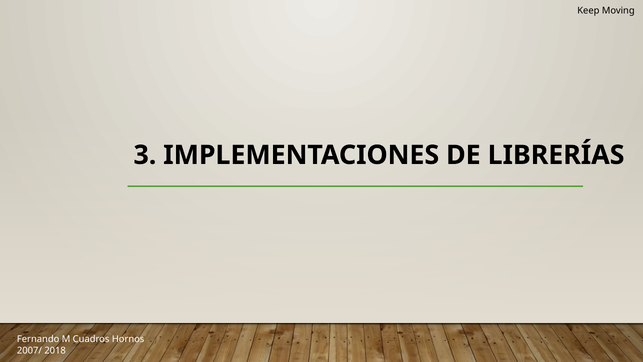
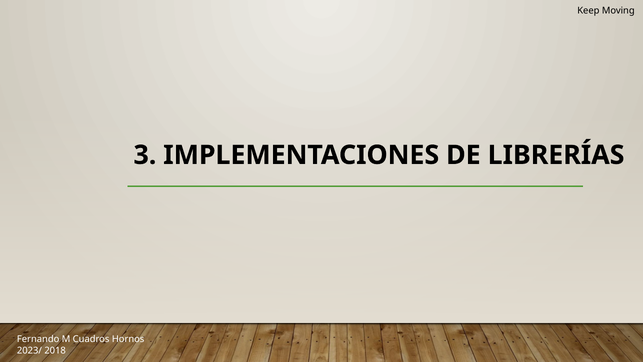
2007/: 2007/ -> 2023/ (29, 350)
